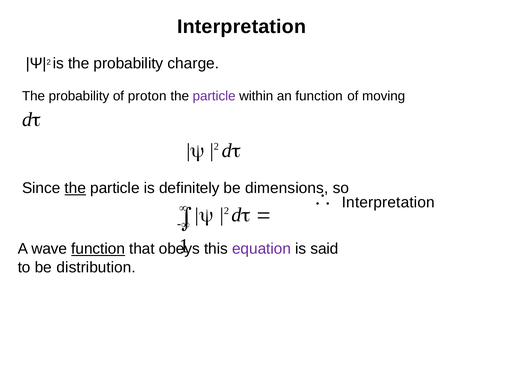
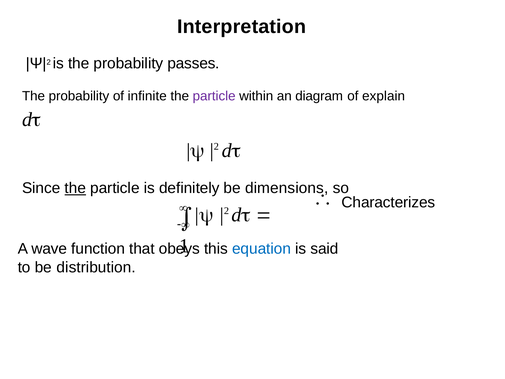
charge: charge -> passes (193, 63)
proton: proton -> infinite (147, 96)
an function: function -> diagram (319, 96)
moving: moving -> explain (384, 96)
Interpretation: Interpretation -> Characterizes (388, 202)
function underline: present -> none (98, 249)
equation colour: purple -> blue (262, 249)
